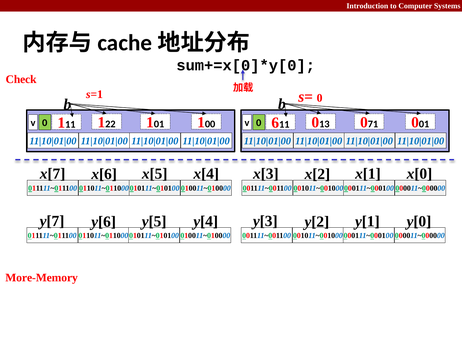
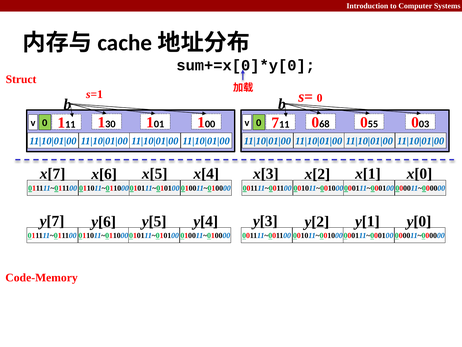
Check: Check -> Struct (21, 79)
71: 71 -> 55 (373, 124)
22: 22 -> 30 (110, 124)
6: 6 -> 7 (275, 123)
13: 13 -> 68 (324, 124)
0 01: 01 -> 03 (424, 124)
More-Memory: More-Memory -> Code-Memory (42, 277)
